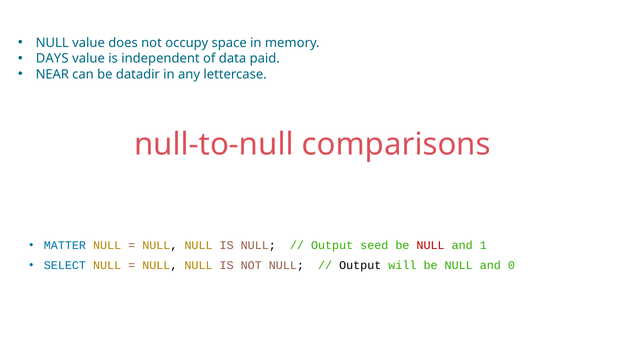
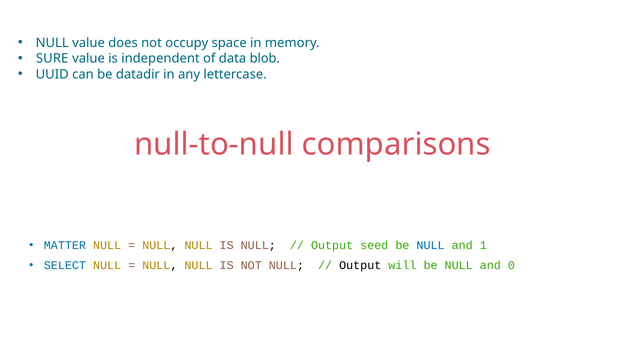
DAYS: DAYS -> SURE (52, 58)
paid: paid -> blob (265, 58)
NEAR: NEAR -> UUID (52, 74)
NULL colour: red -> blue (431, 245)
